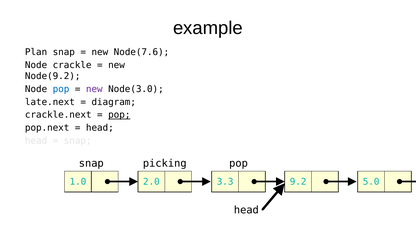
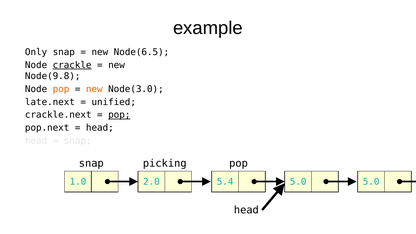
Plan: Plan -> Only (36, 52)
Node(7.6: Node(7.6 -> Node(6.5 (141, 52)
crackle underline: none -> present (72, 65)
Node(9.2: Node(9.2 -> Node(9.8 (53, 76)
pop colour: blue -> orange (61, 89)
new colour: purple -> orange (94, 89)
diagram: diagram -> unified (114, 102)
3.3: 3.3 -> 5.4 (225, 182)
9.2: 9.2 -> 5.0 (298, 182)
